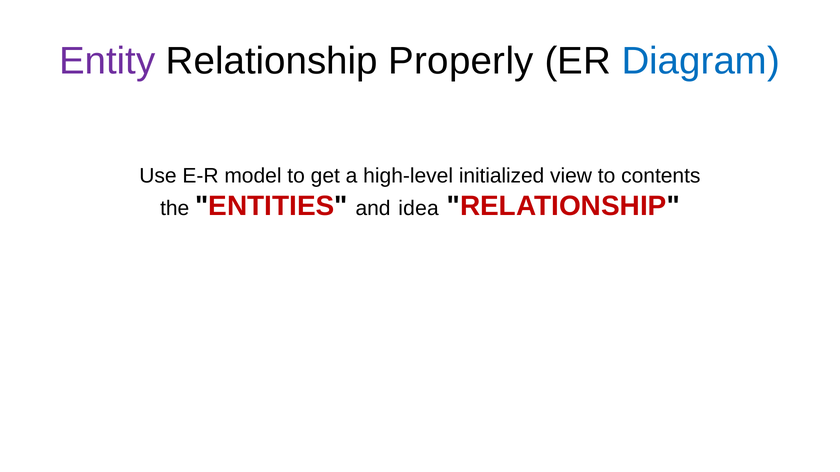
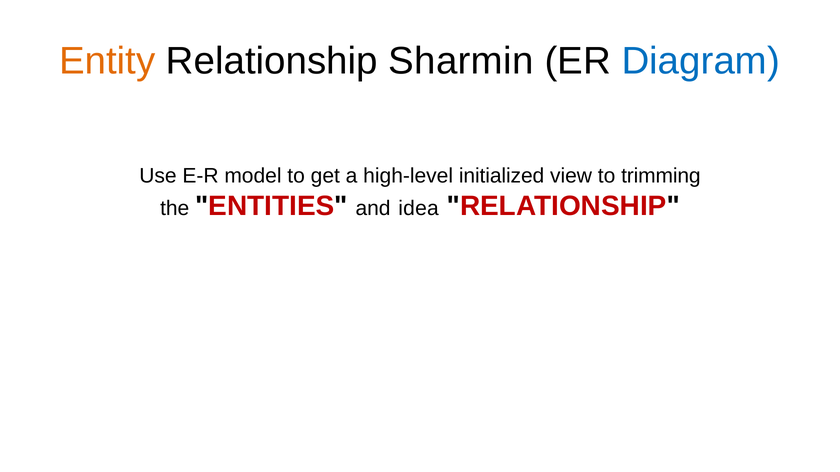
Entity colour: purple -> orange (107, 61)
Properly: Properly -> Sharmin (461, 61)
contents: contents -> trimming (661, 176)
